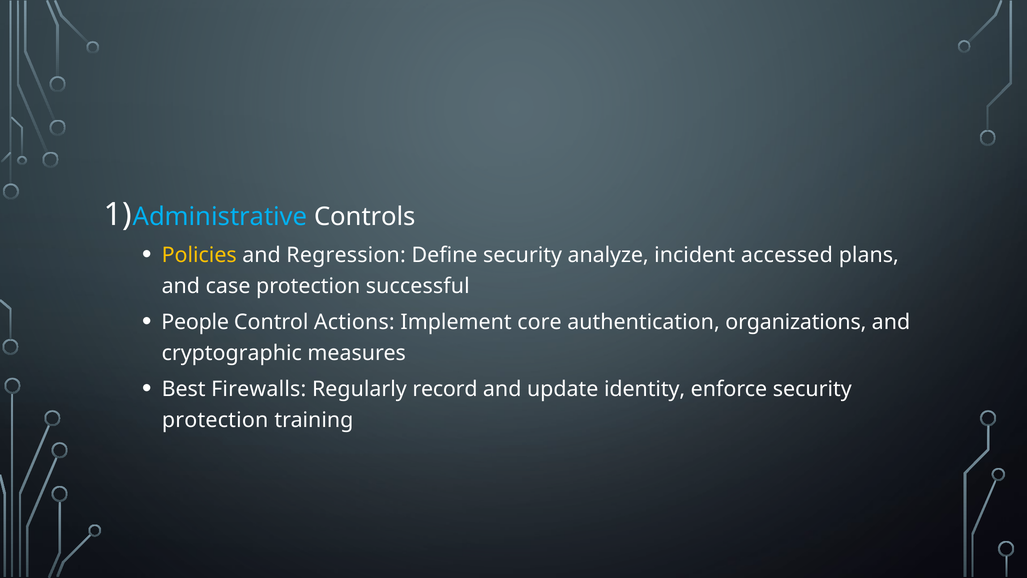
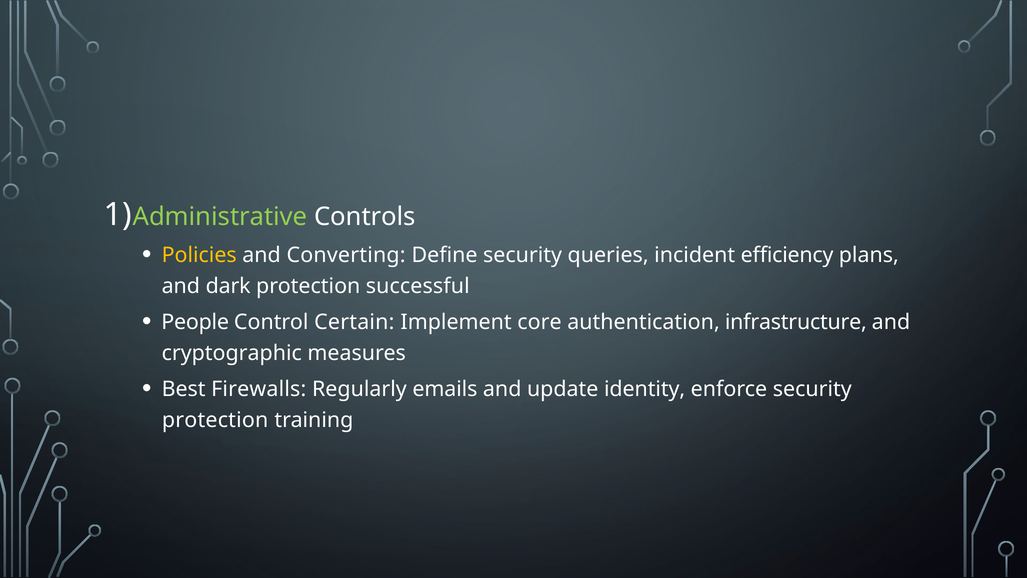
Administrative colour: light blue -> light green (220, 217)
Regression: Regression -> Converting (346, 255)
analyze: analyze -> queries (608, 255)
accessed: accessed -> efficiency (787, 255)
case: case -> dark (228, 286)
Actions: Actions -> Certain (354, 322)
organizations: organizations -> infrastructure (796, 322)
record: record -> emails (445, 389)
